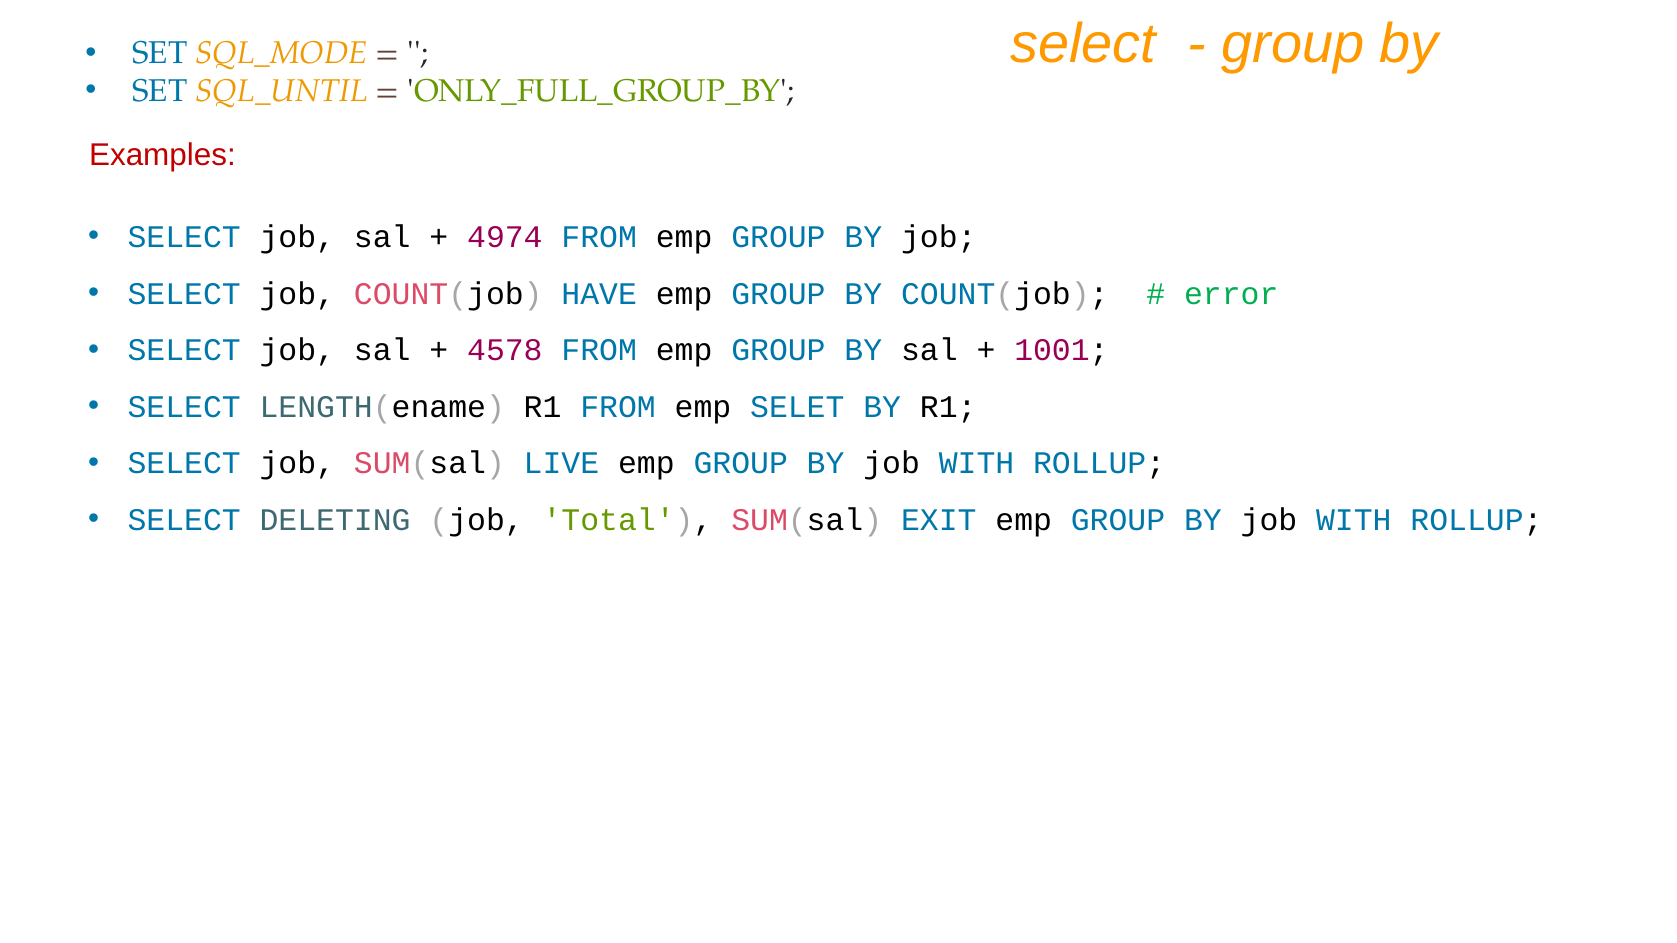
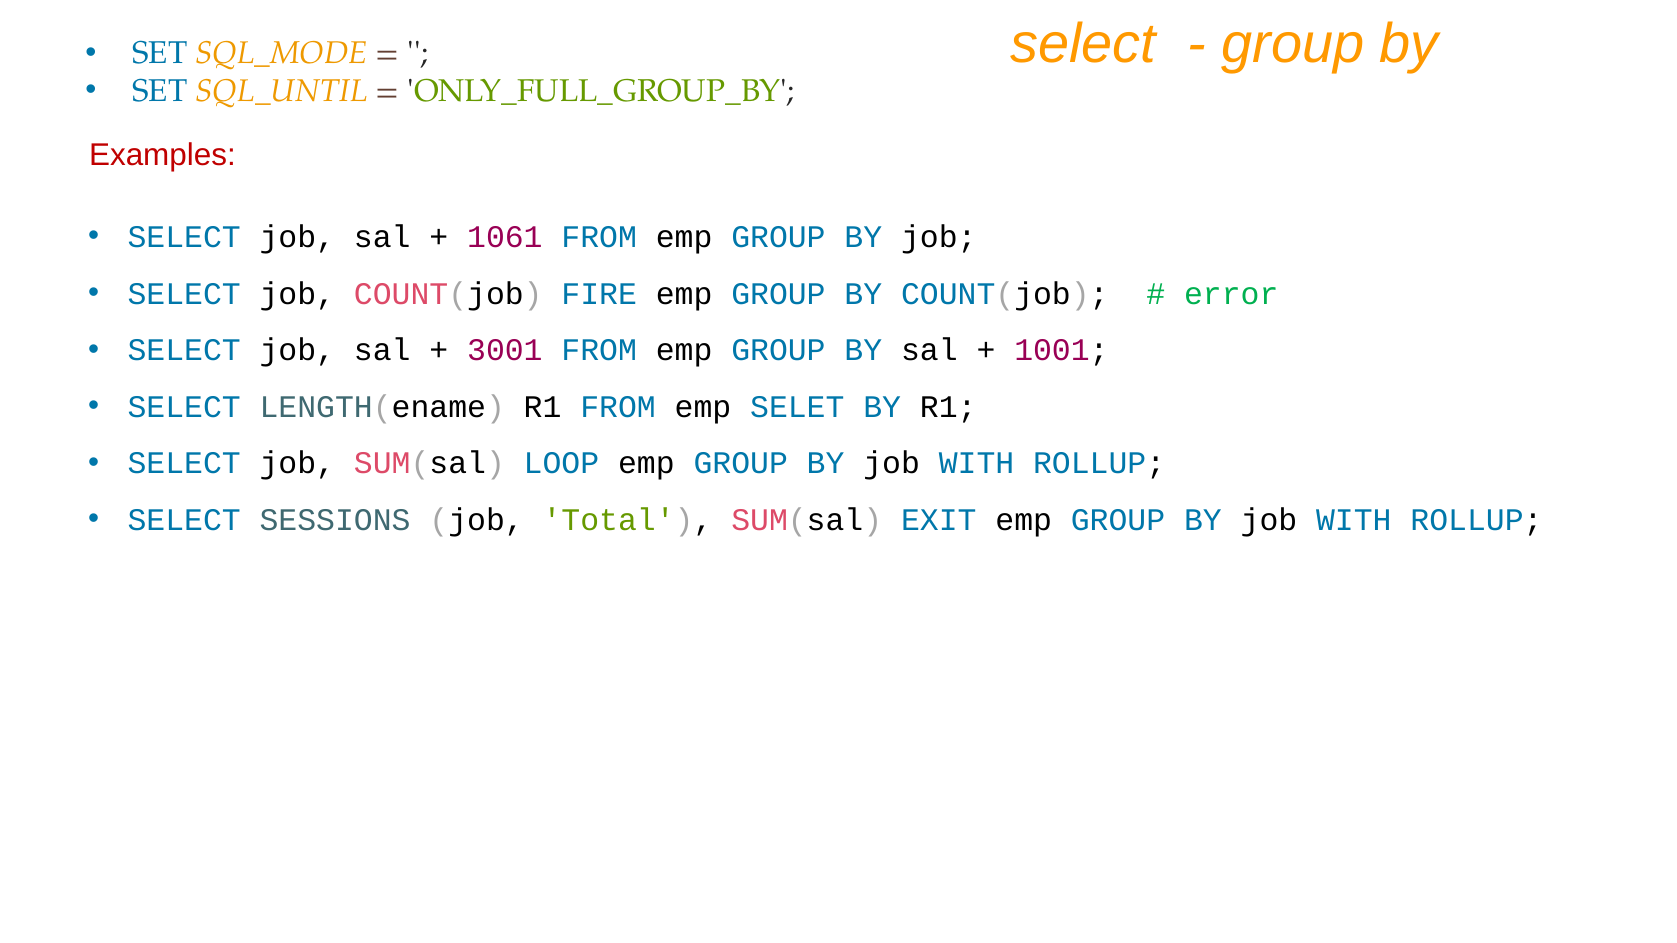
4974: 4974 -> 1061 (505, 237)
HAVE: HAVE -> FIRE (599, 294)
4578: 4578 -> 3001 (505, 351)
LIVE: LIVE -> LOOP (561, 464)
DELETING: DELETING -> SESSIONS (335, 520)
